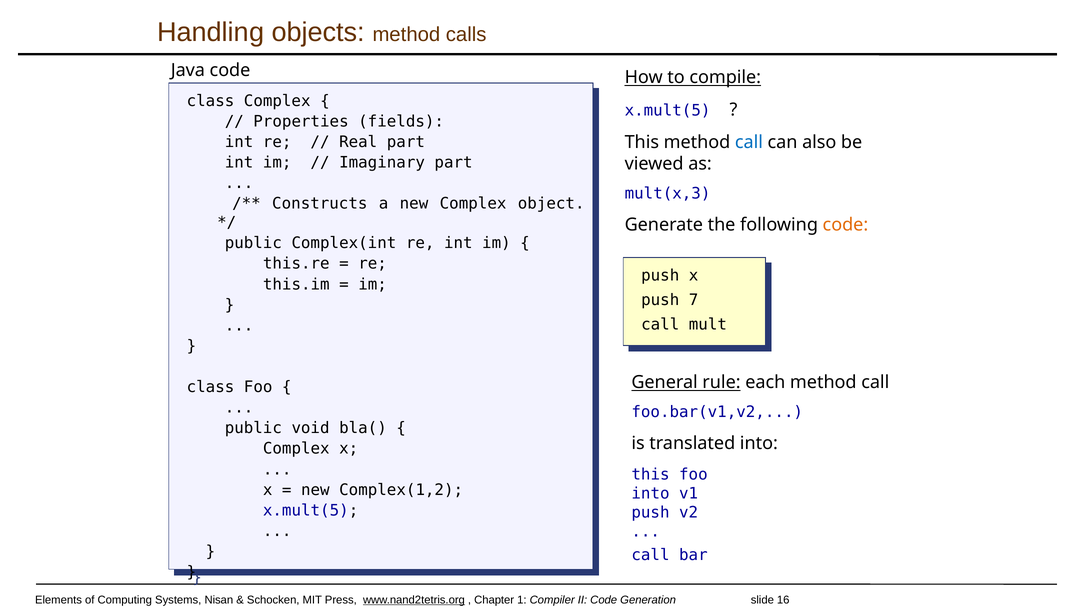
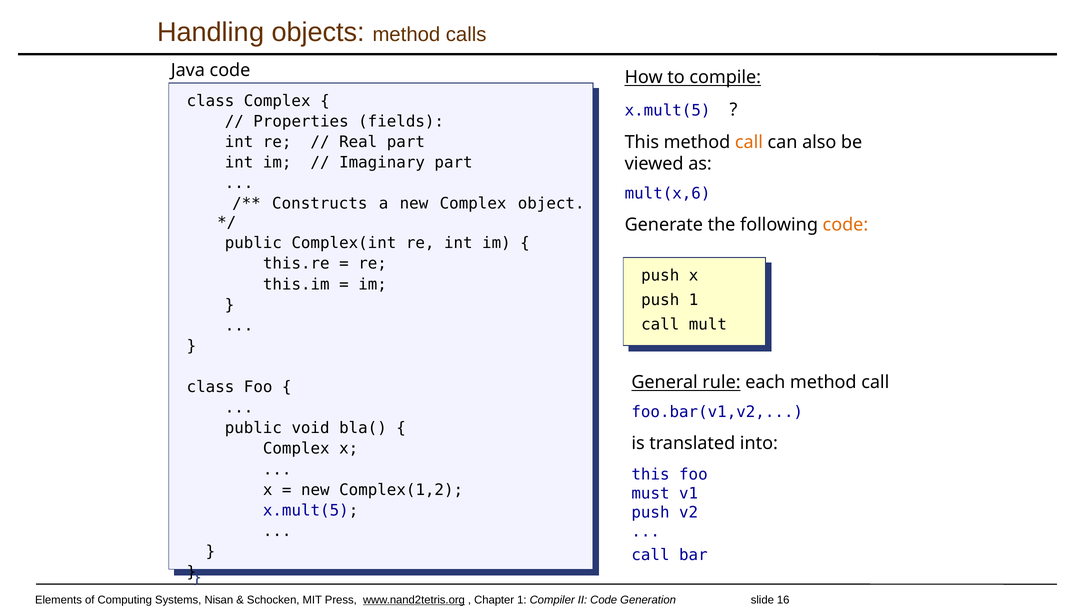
call colour: blue -> orange (749, 142)
mult(x,3: mult(x,3 -> mult(x,6 (668, 194)
7: 7 -> 1 (694, 300)
into: into -> must (651, 493)
